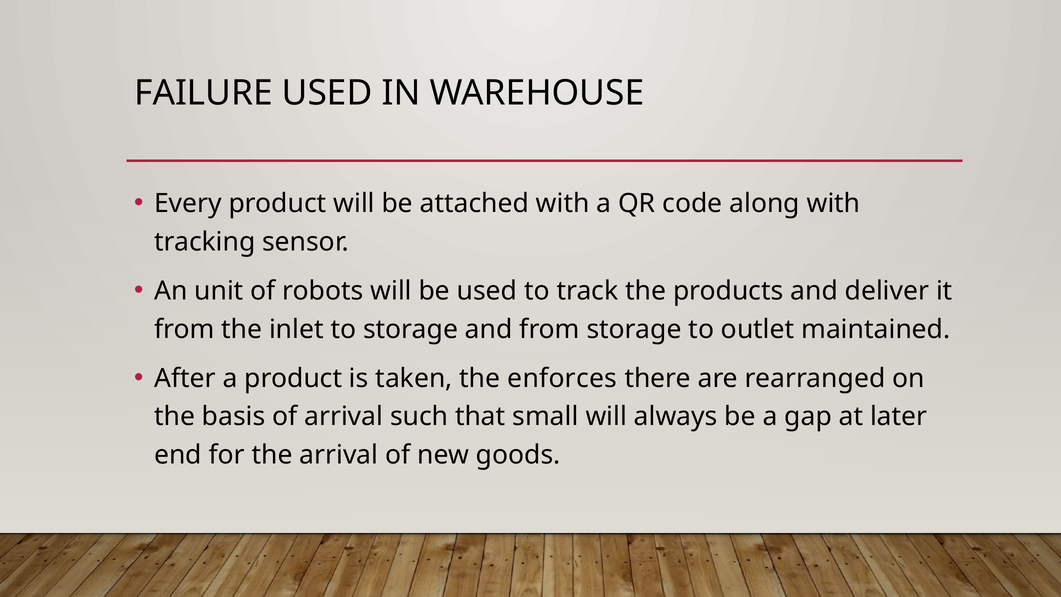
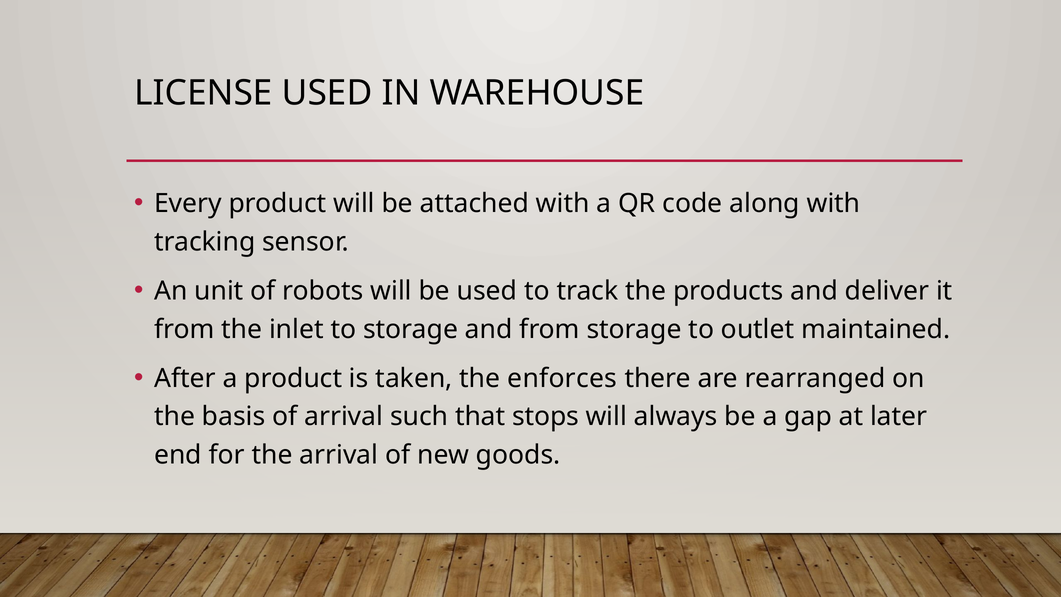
FAILURE: FAILURE -> LICENSE (203, 93)
small: small -> stops (546, 417)
